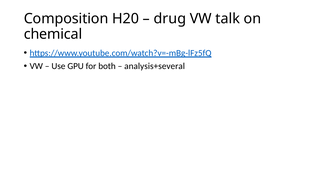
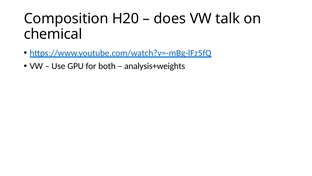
drug: drug -> does (170, 18)
analysis+several: analysis+several -> analysis+weights (155, 66)
